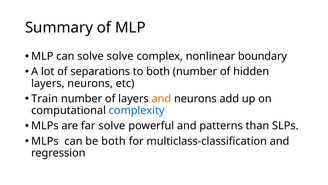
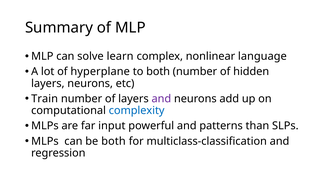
solve solve: solve -> learn (120, 56)
boundary: boundary -> language (262, 56)
separations: separations -> hyperplane (100, 71)
and colour: orange -> purple (161, 98)
far solve: solve -> input (112, 126)
